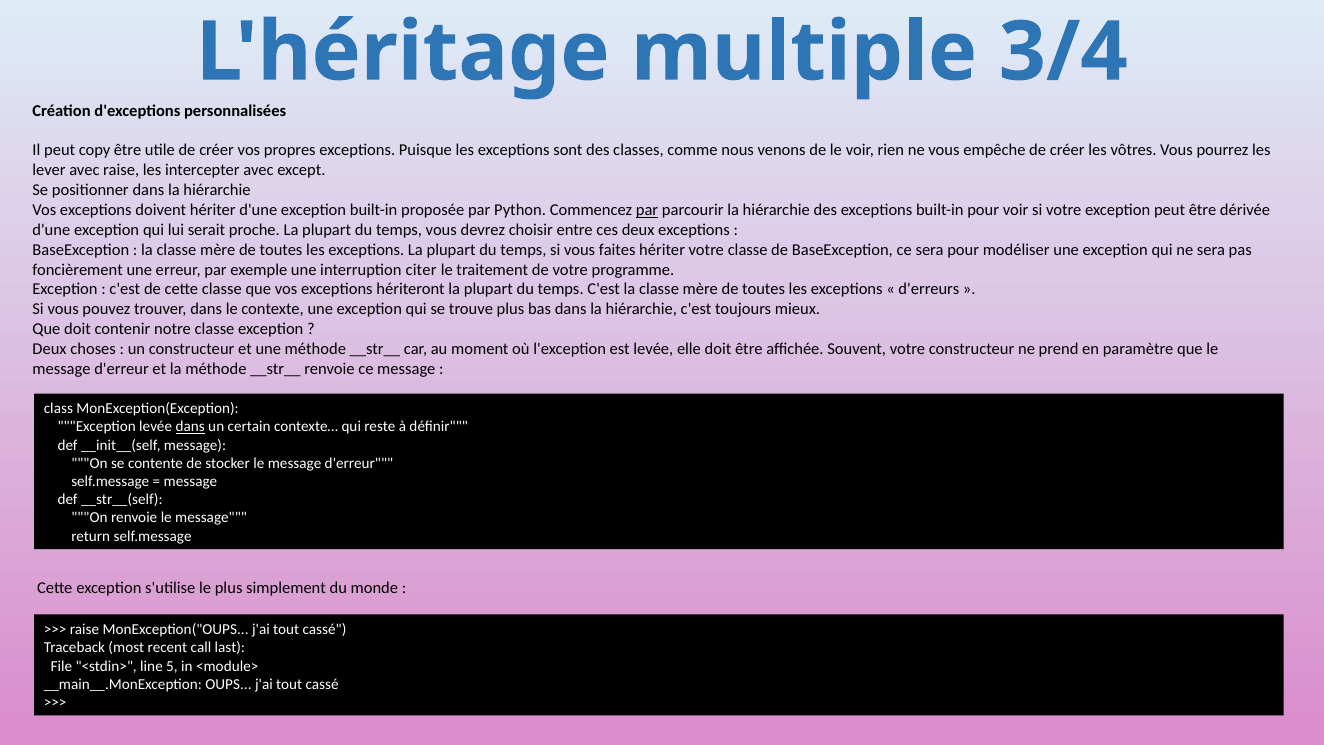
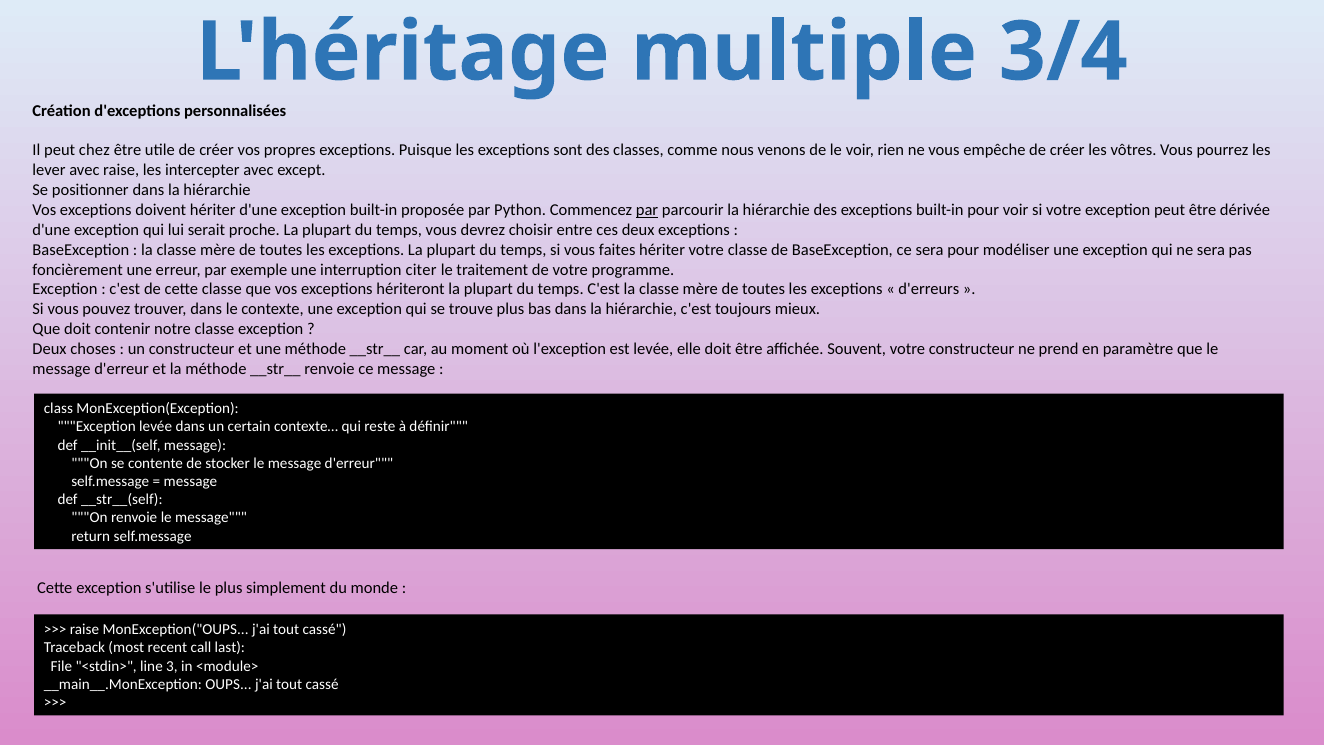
copy: copy -> chez (94, 150)
dans underline: present -> none (190, 427)
5: 5 -> 3 (172, 666)
